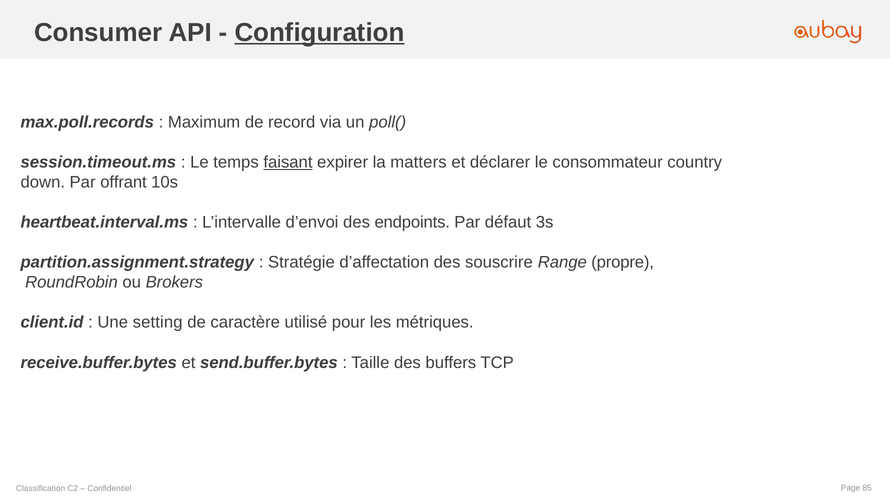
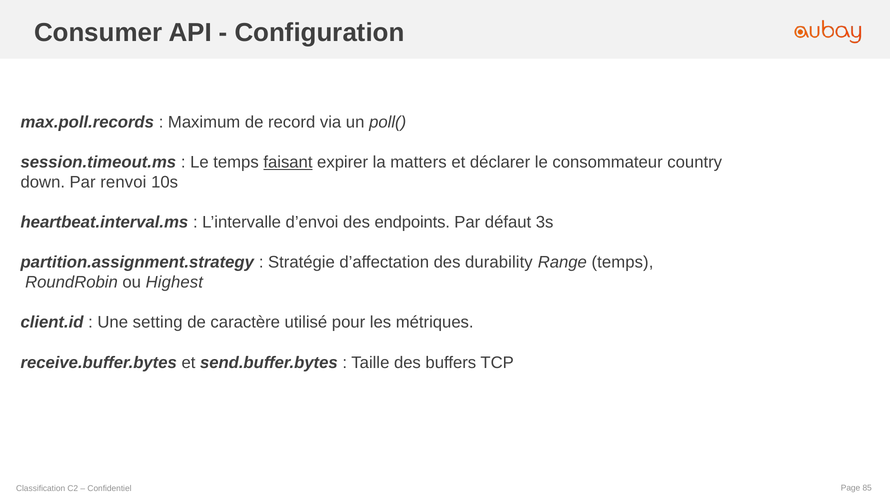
Configuration underline: present -> none (320, 33)
offrant: offrant -> renvoi (123, 182)
souscrire: souscrire -> durability (499, 262)
Range propre: propre -> temps (622, 262)
Brokers: Brokers -> Highest (174, 282)
